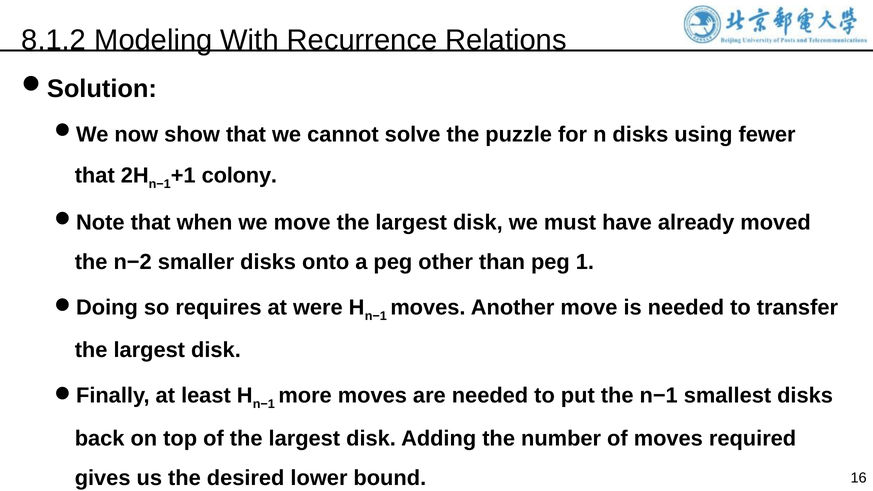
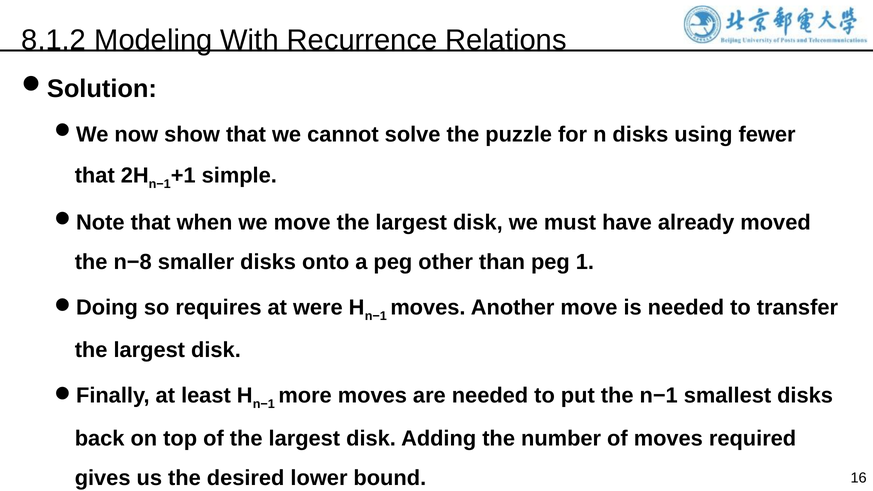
colony: colony -> simple (239, 175)
n−2: n−2 -> n−8 (133, 262)
